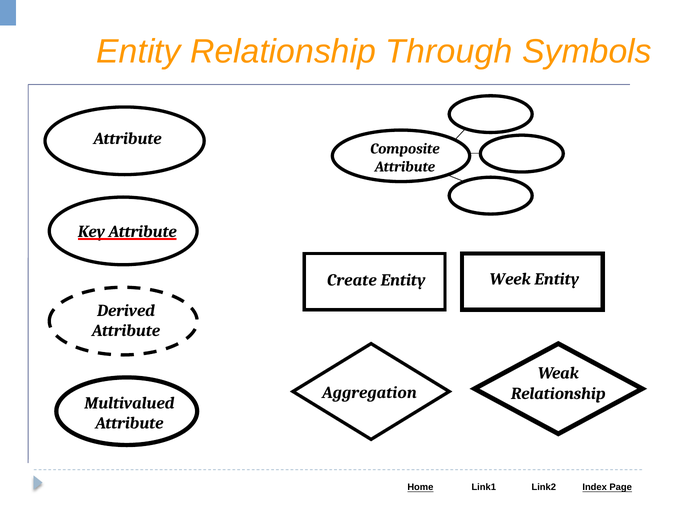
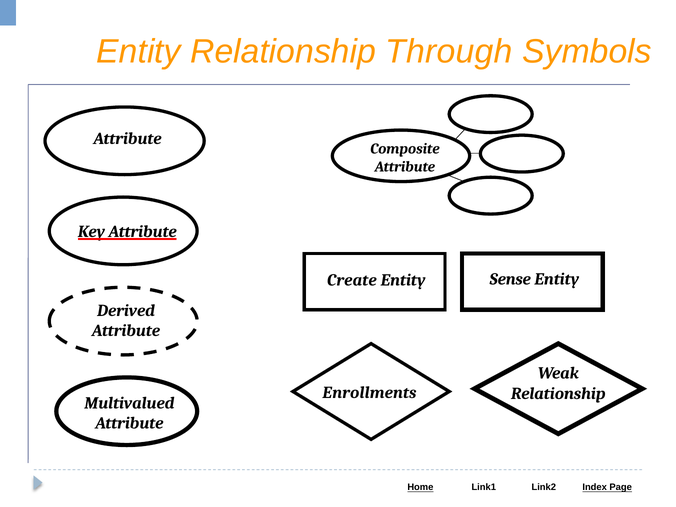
Week: Week -> Sense (510, 279)
Aggregation: Aggregation -> Enrollments (369, 393)
